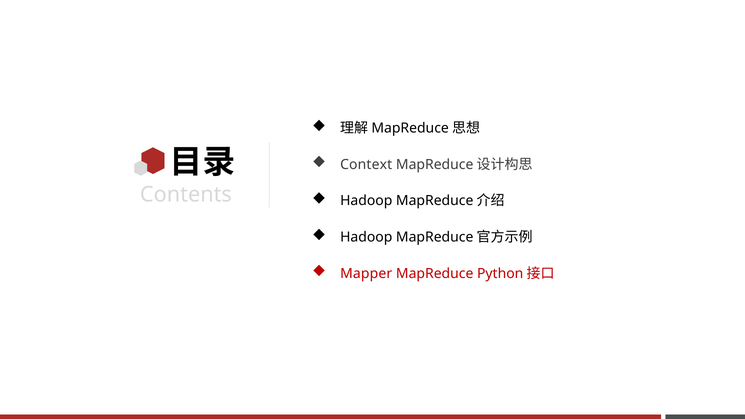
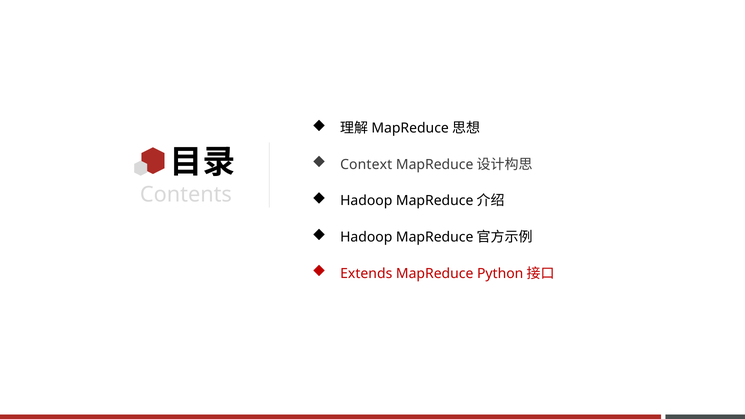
Mapper: Mapper -> Extends (366, 274)
